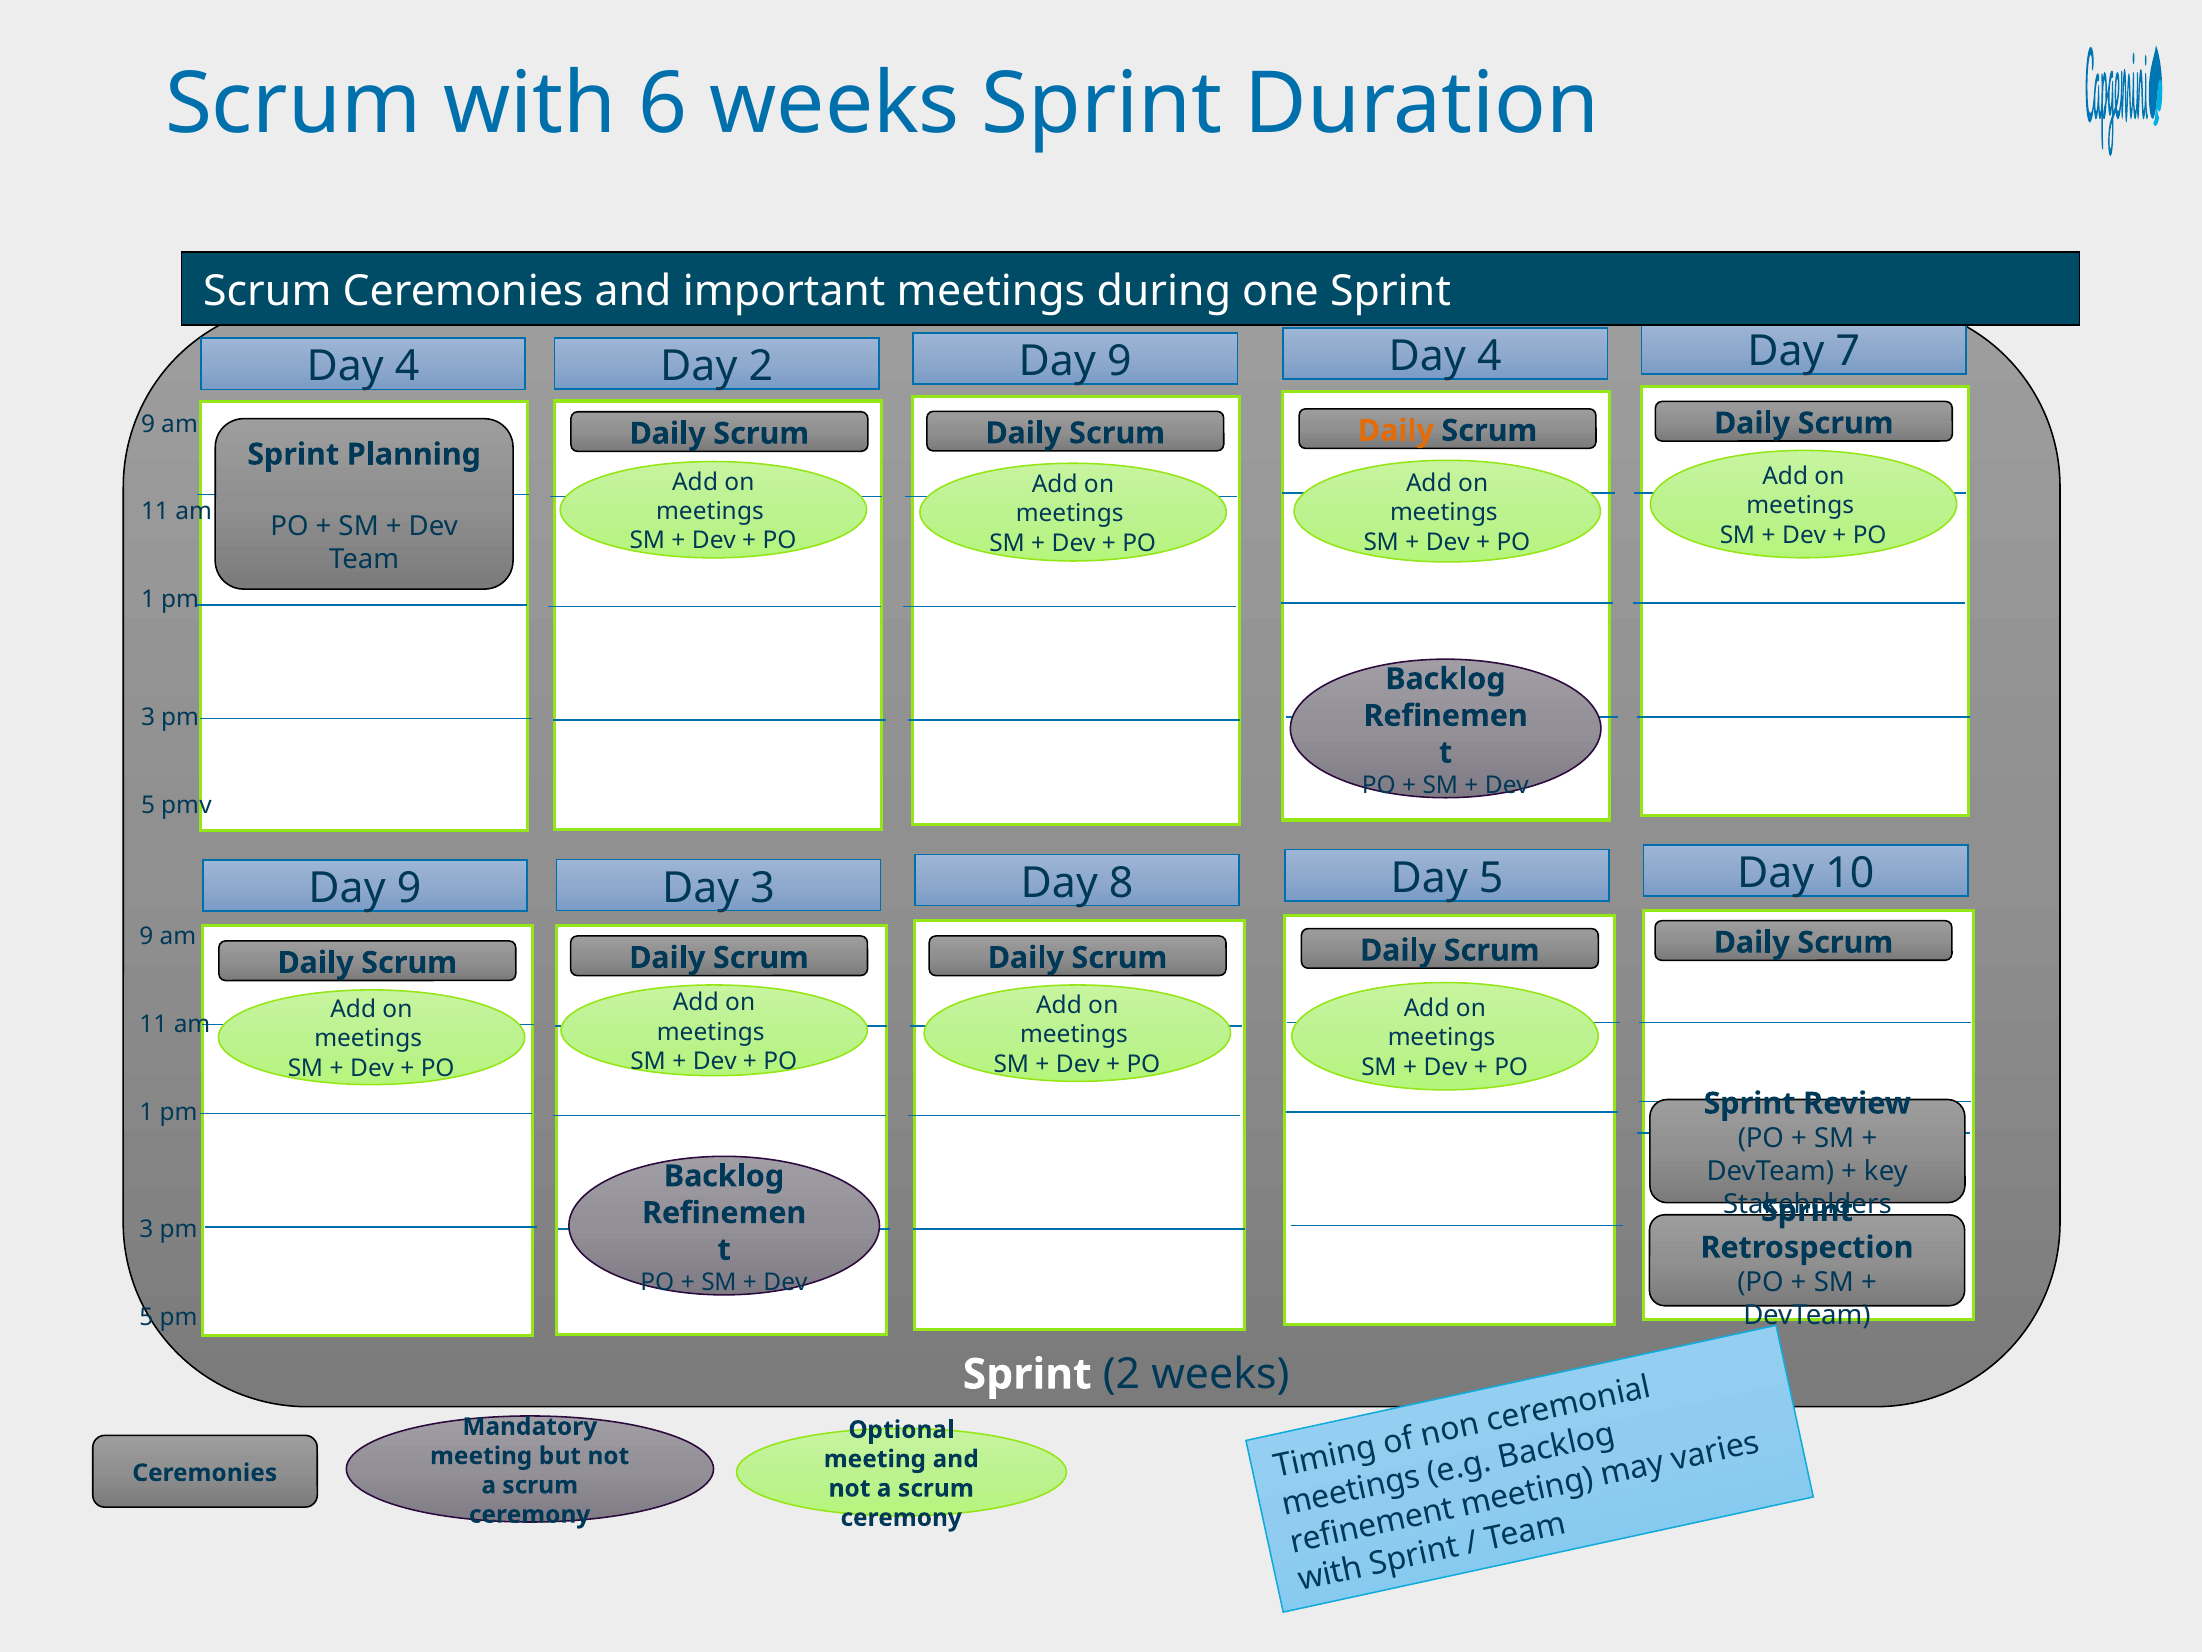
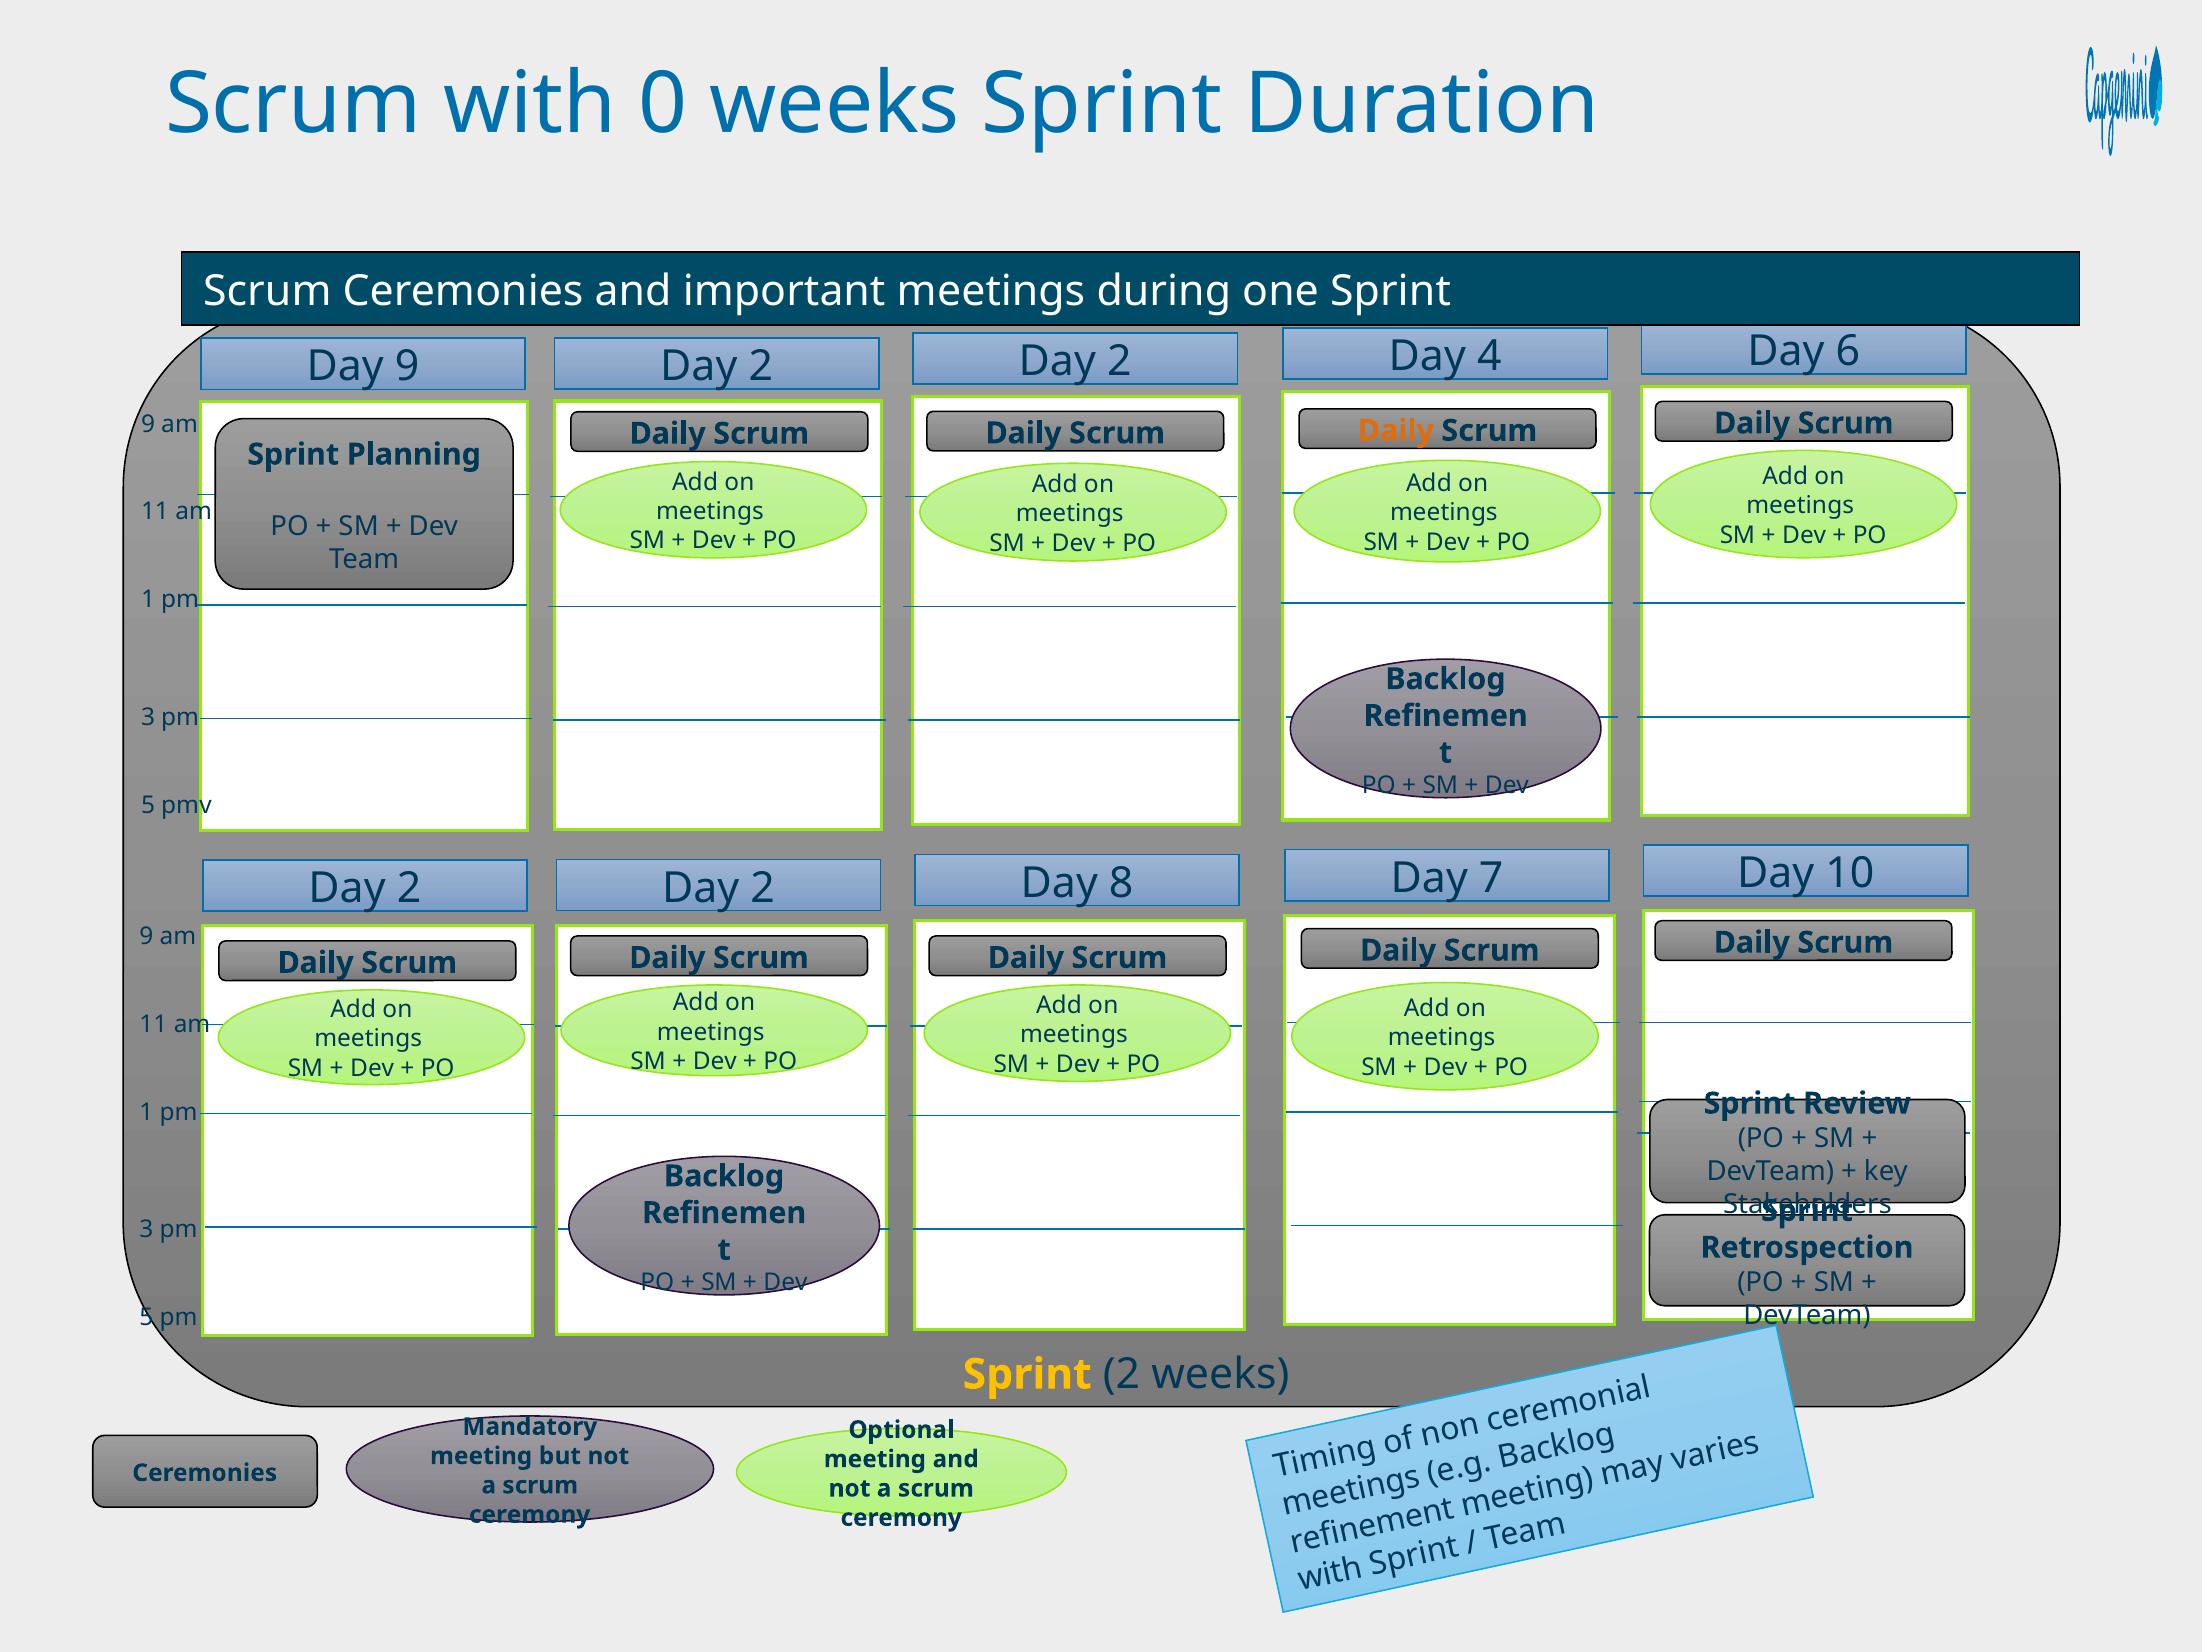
6: 6 -> 0 (663, 104)
7: 7 -> 6 (1848, 351)
9: 9 -> 2 (1119, 361)
4: 4 -> 9 (407, 367)
Day 5: 5 -> 7 (1491, 878)
3: 3 -> 2 (763, 888)
9: 9 -> 2 (409, 888)
Sprint colour: white -> yellow (1027, 1374)
